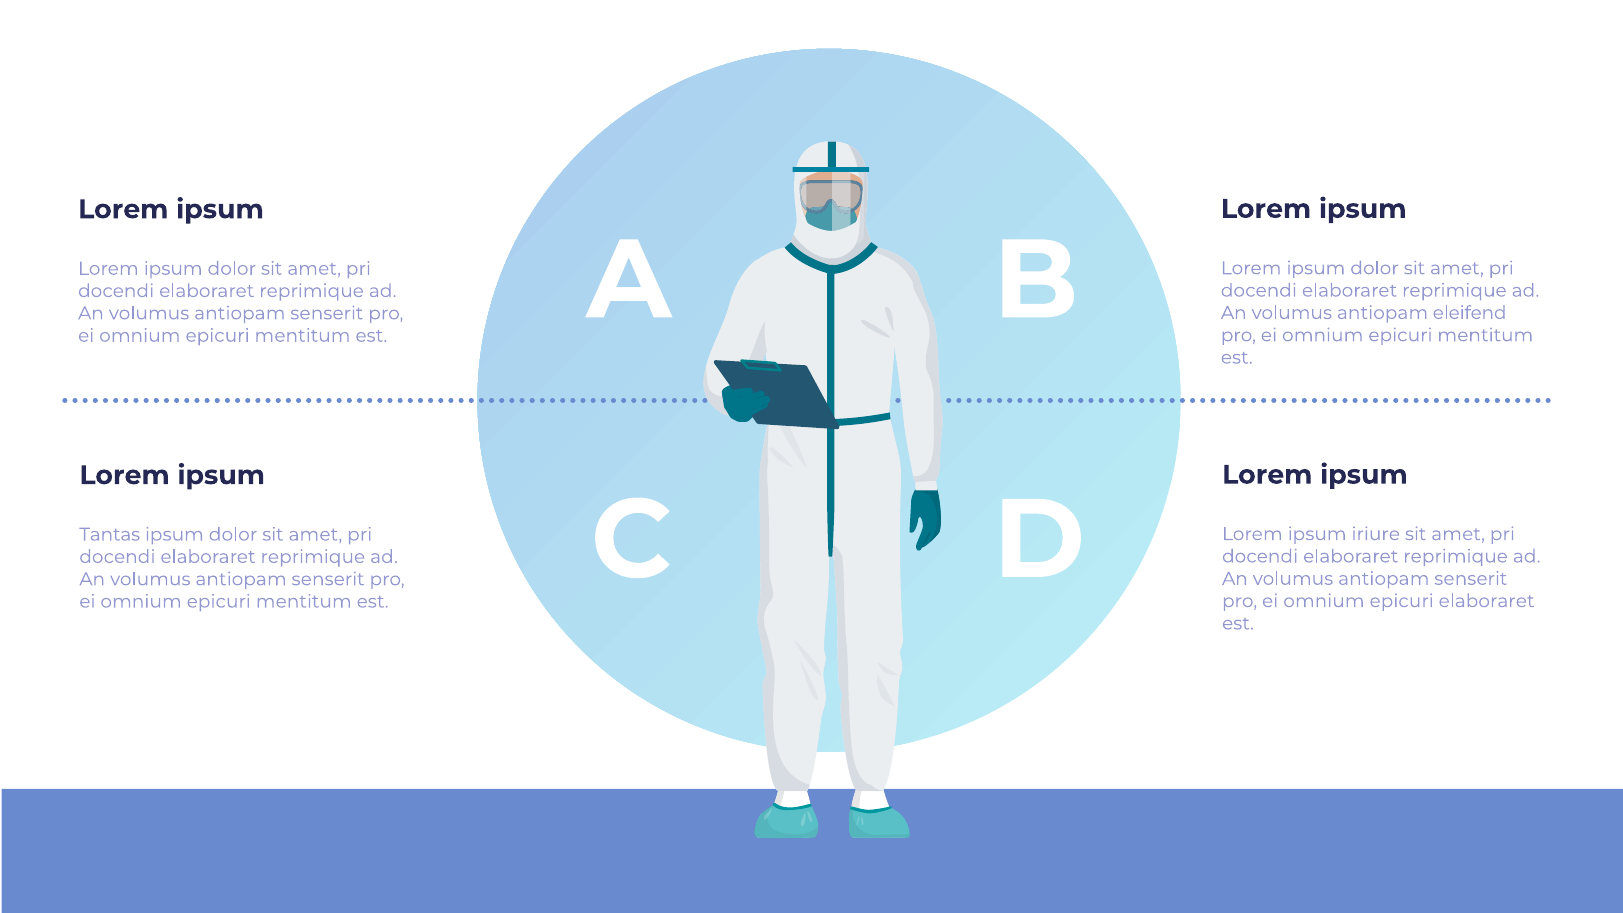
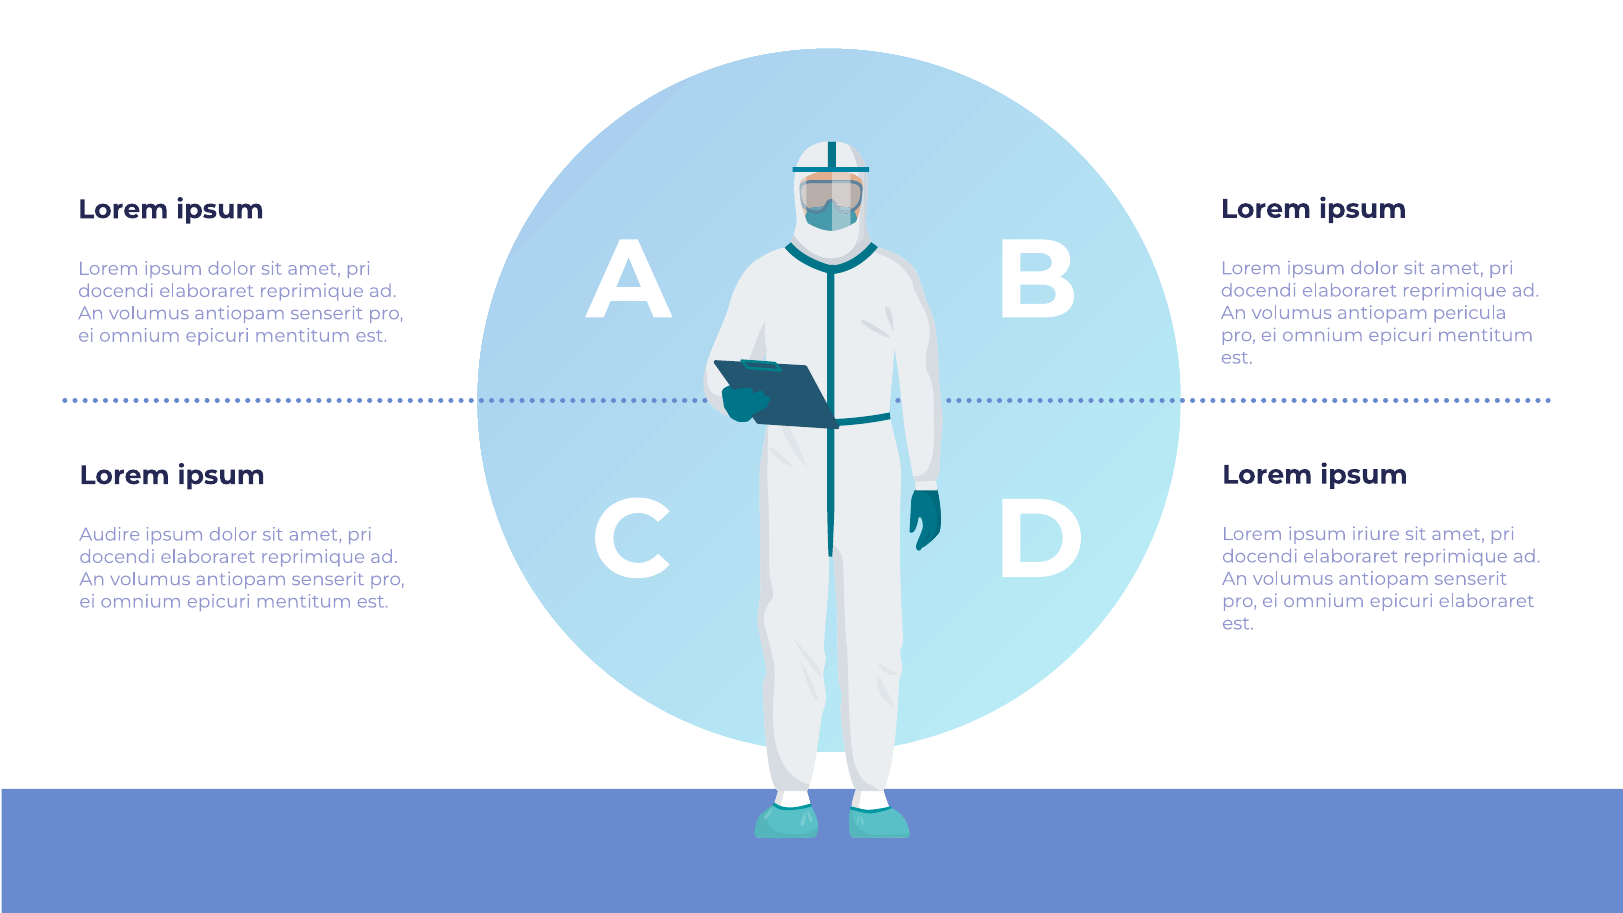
eleifend: eleifend -> pericula (1470, 313)
Tantas: Tantas -> Audire (110, 534)
